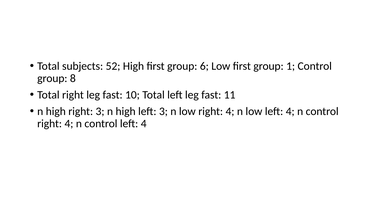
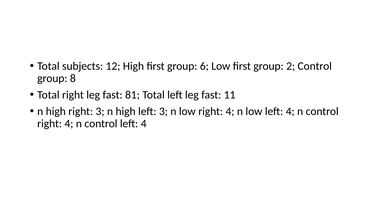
52: 52 -> 12 (113, 66)
1: 1 -> 2 (291, 66)
10: 10 -> 81 (132, 95)
